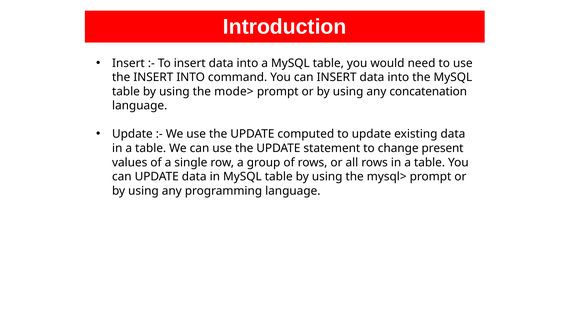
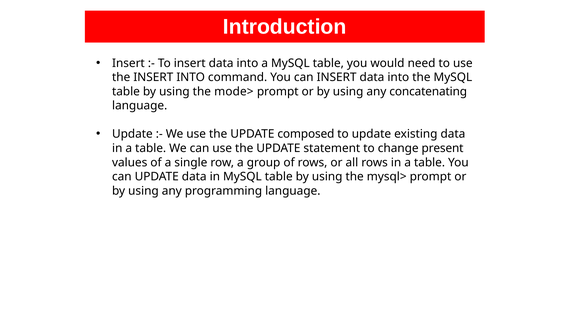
concatenation: concatenation -> concatenating (428, 91)
computed: computed -> composed (306, 134)
